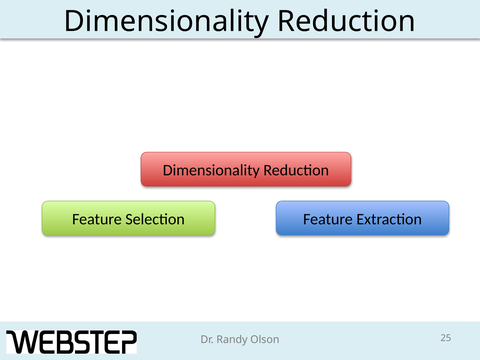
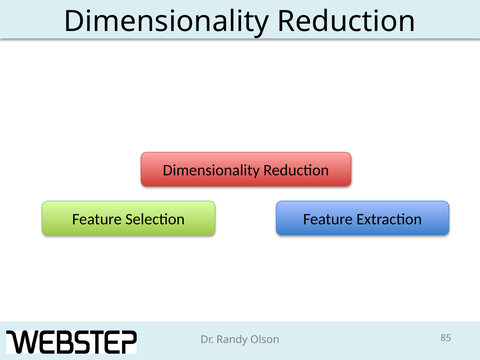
25: 25 -> 85 (446, 338)
